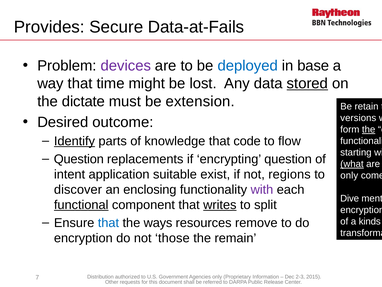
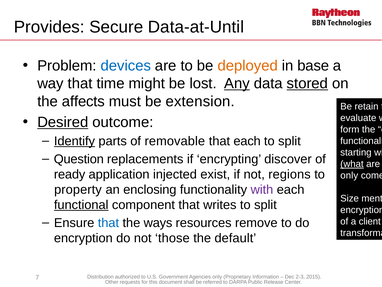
Data-at-Fails: Data-at-Fails -> Data-at-Until (196, 27)
devices colour: purple -> blue (126, 66)
deployed colour: blue -> orange (248, 66)
Any underline: none -> present (237, 83)
dictate: dictate -> affects (83, 101)
versions: versions -> evaluate (358, 118)
Desired underline: none -> present (63, 122)
the underline: present -> none (369, 129)
knowledge: knowledge -> removable (175, 141)
that code: code -> each (247, 141)
flow: flow -> split (289, 141)
encrypting question: question -> discover (288, 159)
intent: intent -> ready (70, 174)
suitable: suitable -> injected (175, 174)
discover: discover -> property (78, 189)
Dive: Dive -> Size (350, 198)
writes underline: present -> none (220, 205)
kinds: kinds -> client (370, 221)
remain: remain -> default (235, 238)
